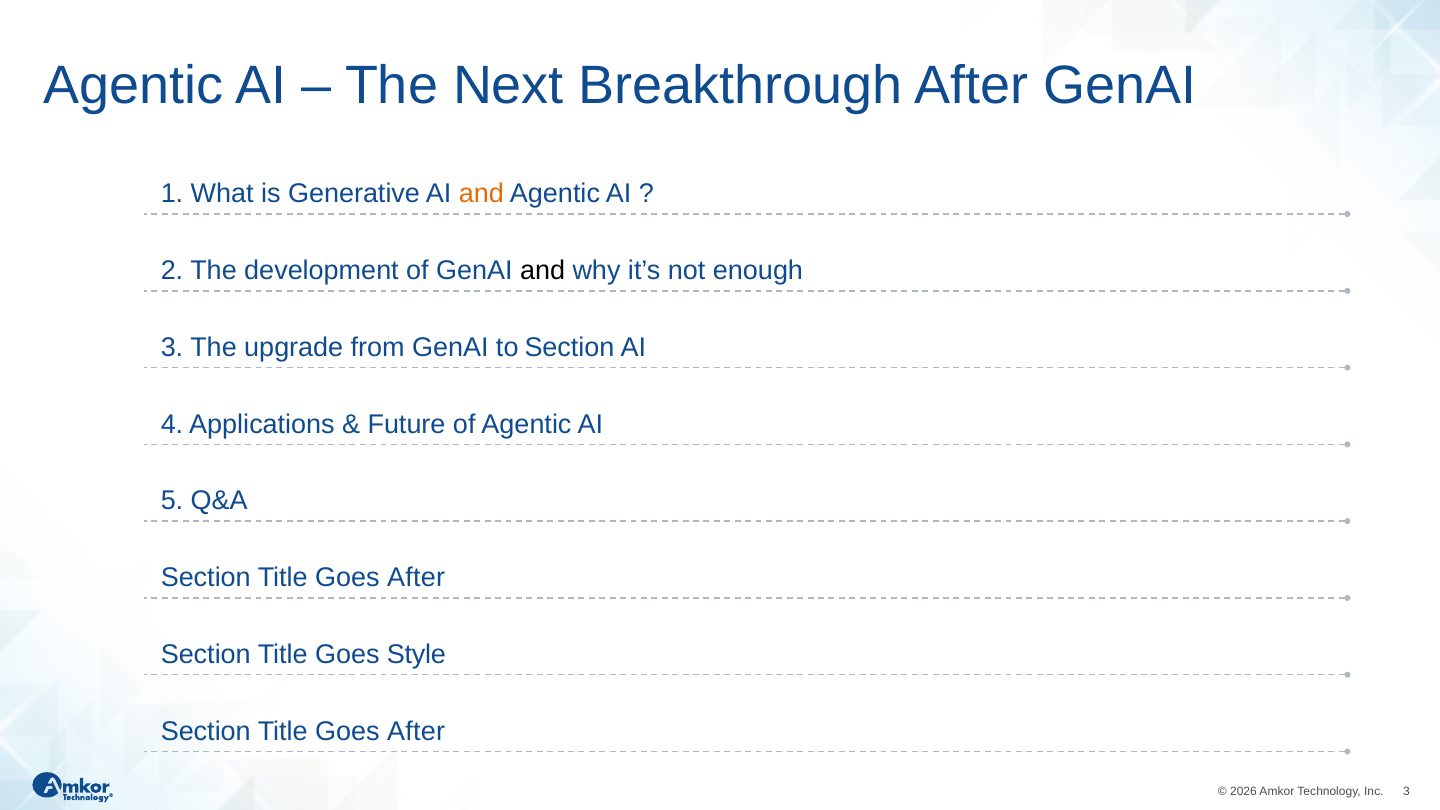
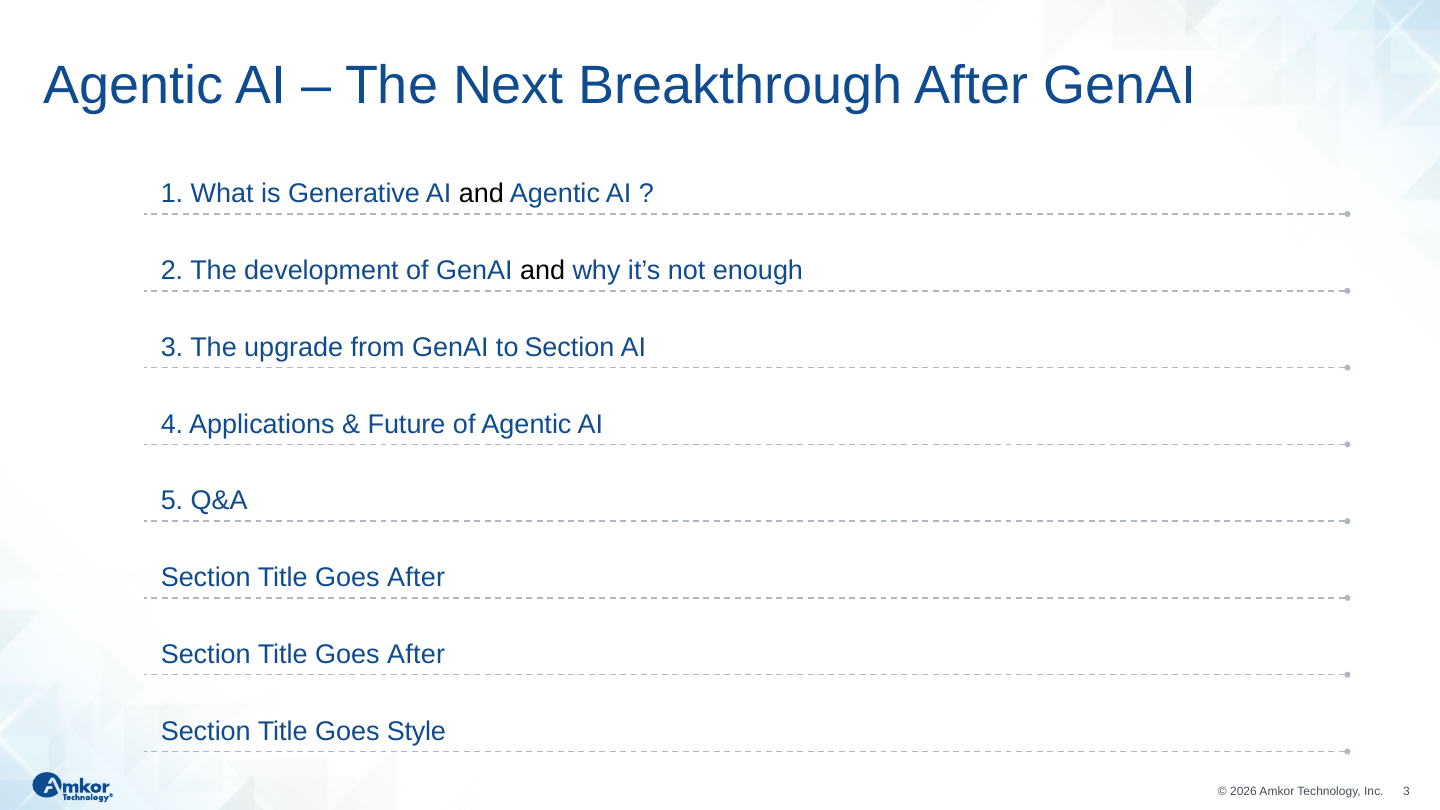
and colour: orange -> black (481, 194)
Style: Style -> After (416, 654)
After: After -> Style (416, 731)
